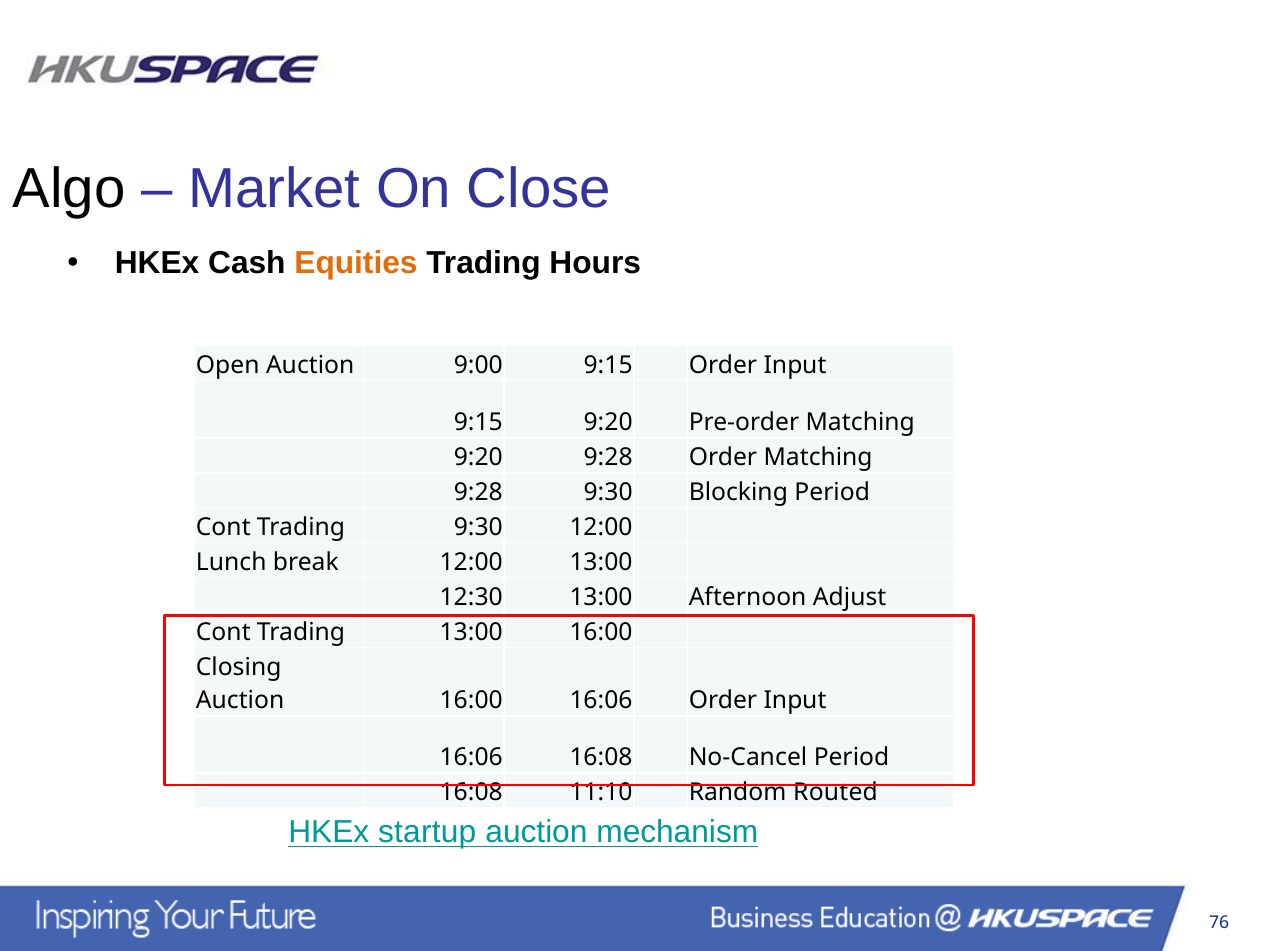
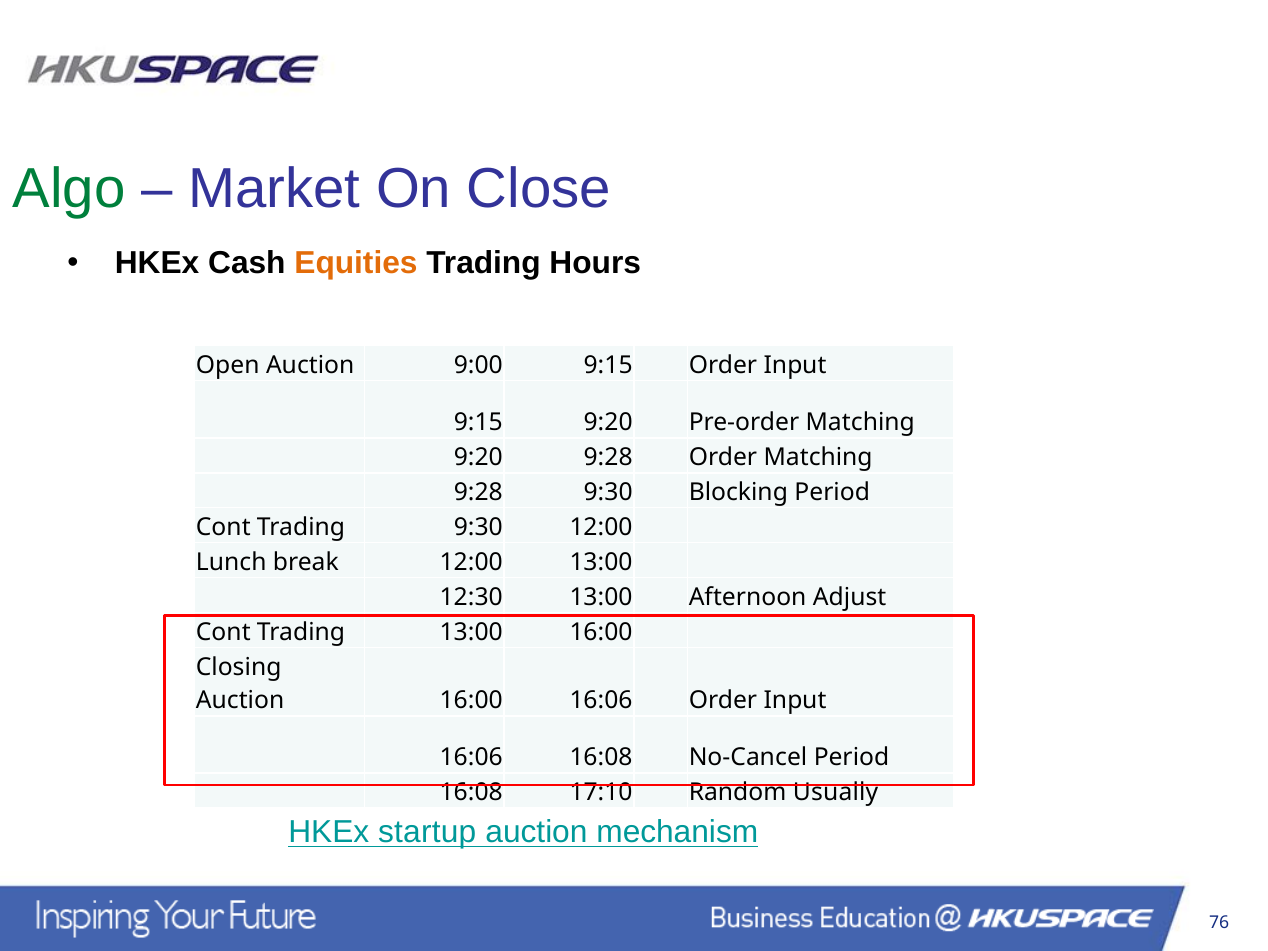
Algo colour: black -> green (69, 188)
11:10: 11:10 -> 17:10 (601, 793)
Routed: Routed -> Usually (836, 793)
